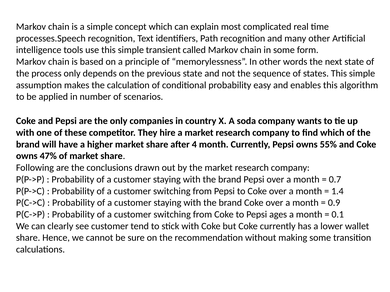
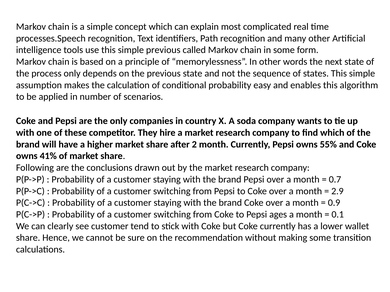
simple transient: transient -> previous (163, 50)
4: 4 -> 2 (194, 145)
47%: 47% -> 41% (48, 156)
1.4: 1.4 -> 2.9 (337, 191)
